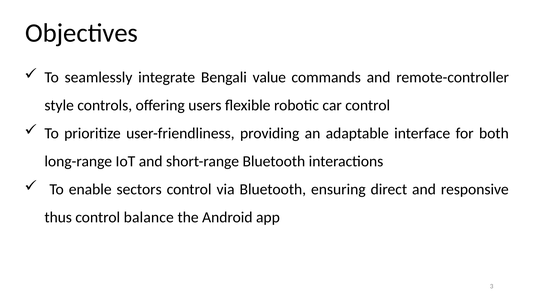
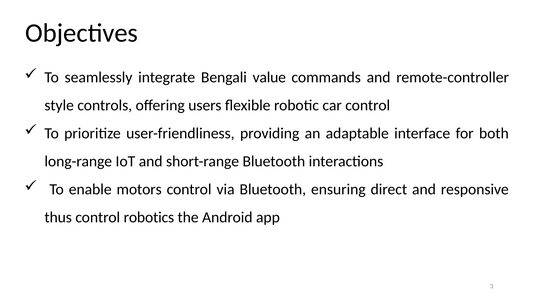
sectors: sectors -> motors (139, 190)
balance: balance -> robotics (149, 218)
